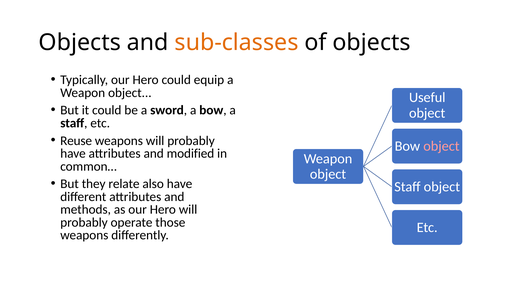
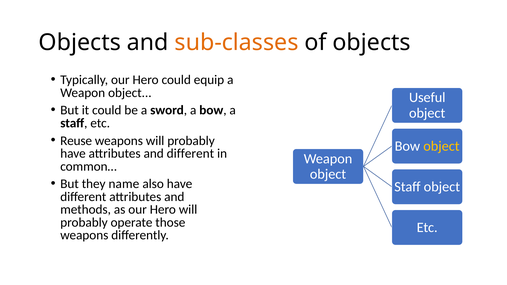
object colour: pink -> yellow (441, 146)
and modified: modified -> different (190, 154)
relate: relate -> name (124, 184)
